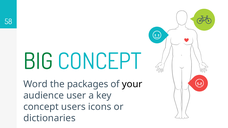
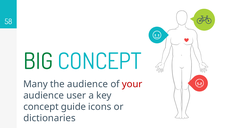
Word: Word -> Many (35, 84)
the packages: packages -> audience (88, 84)
your colour: black -> red (132, 84)
users: users -> guide (73, 107)
